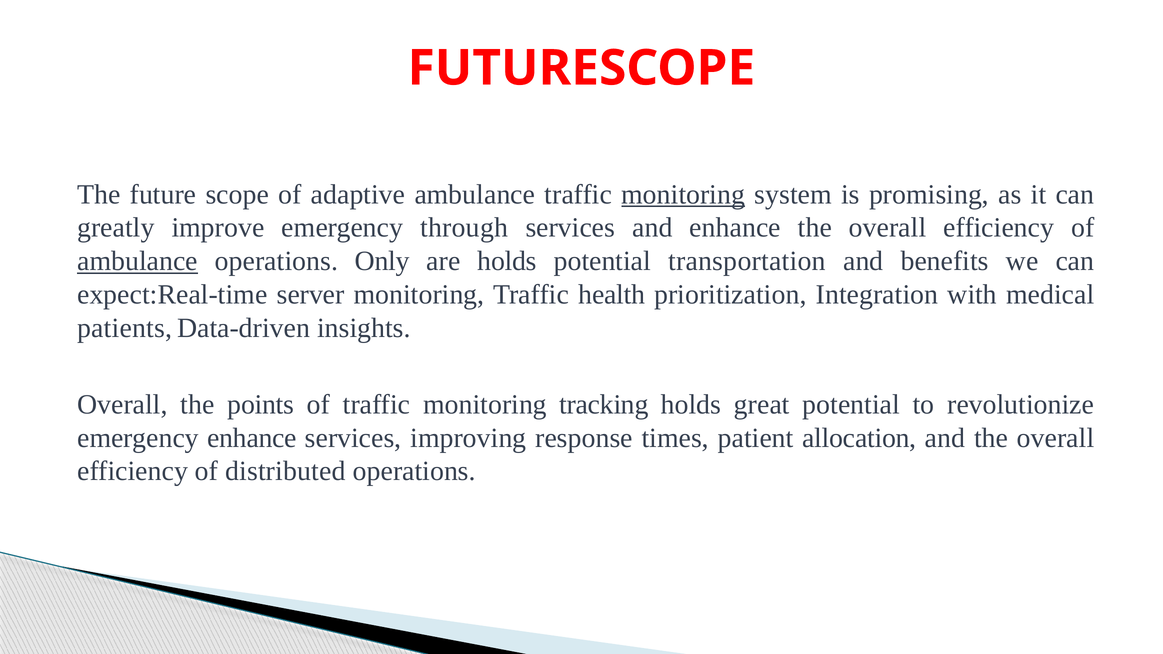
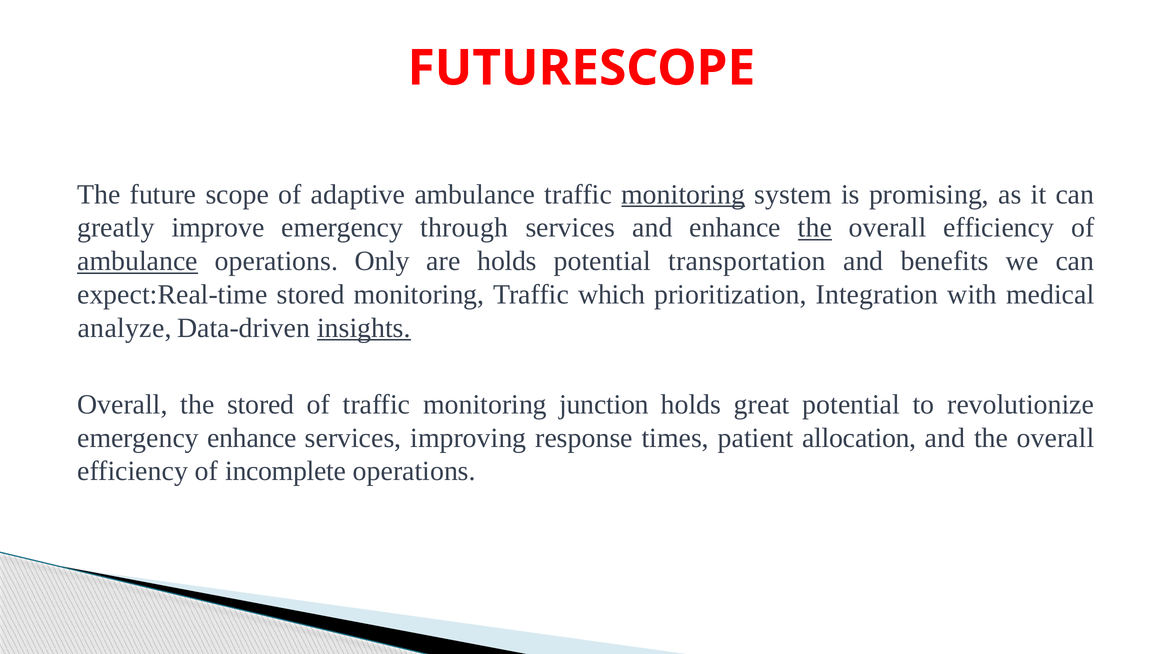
the underline: none -> present (815, 228)
expect:Real-time server: server -> stored (311, 295)
health: health -> which (612, 295)
patients: patients -> analyze (125, 328)
insights underline: none -> present (364, 328)
the points: points -> stored (261, 405)
tracking: tracking -> junction (604, 405)
distributed: distributed -> incomplete (286, 471)
